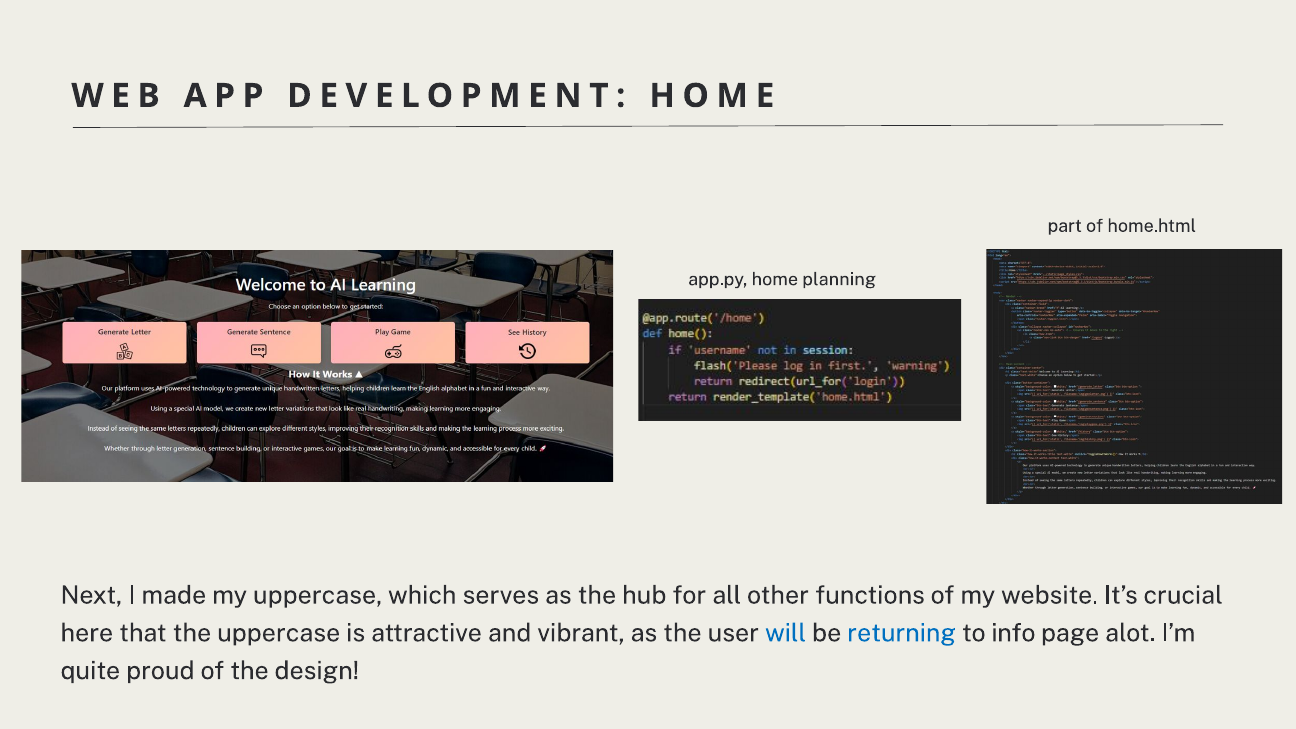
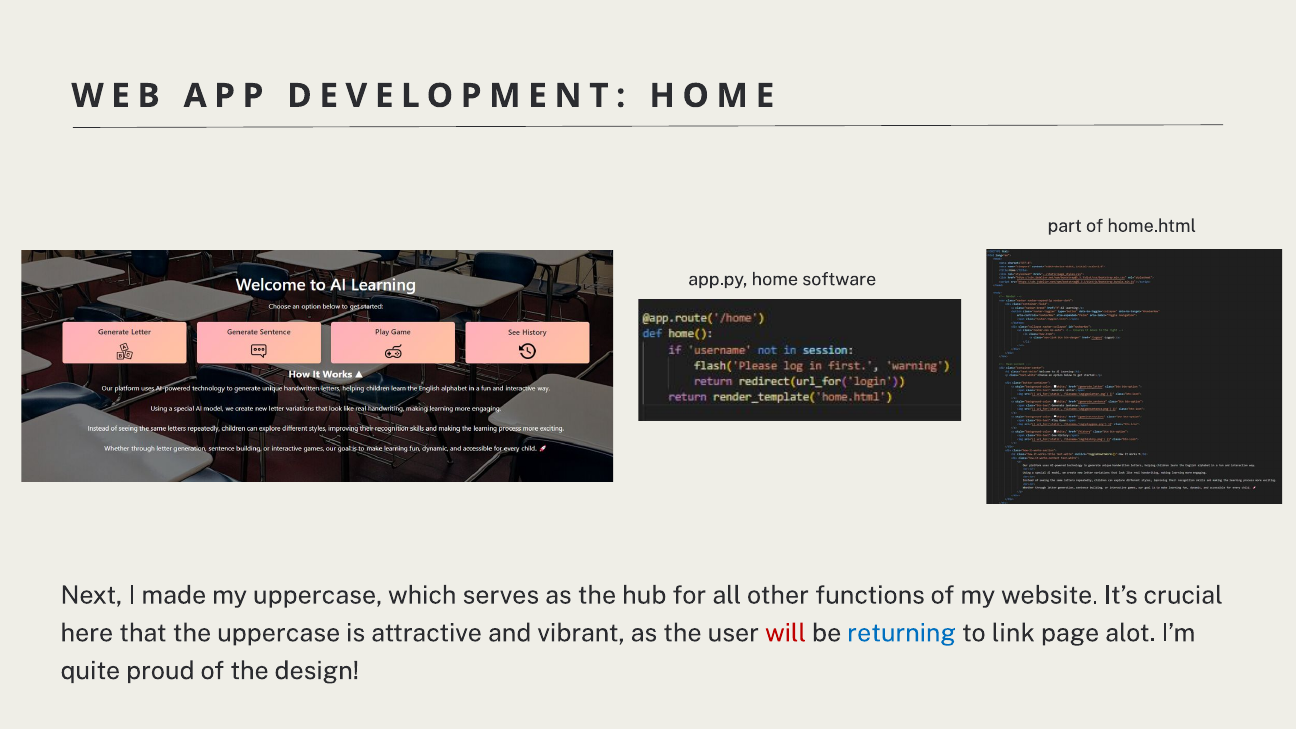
planning: planning -> software (839, 279)
will colour: blue -> red (786, 633)
info: info -> link (1013, 633)
